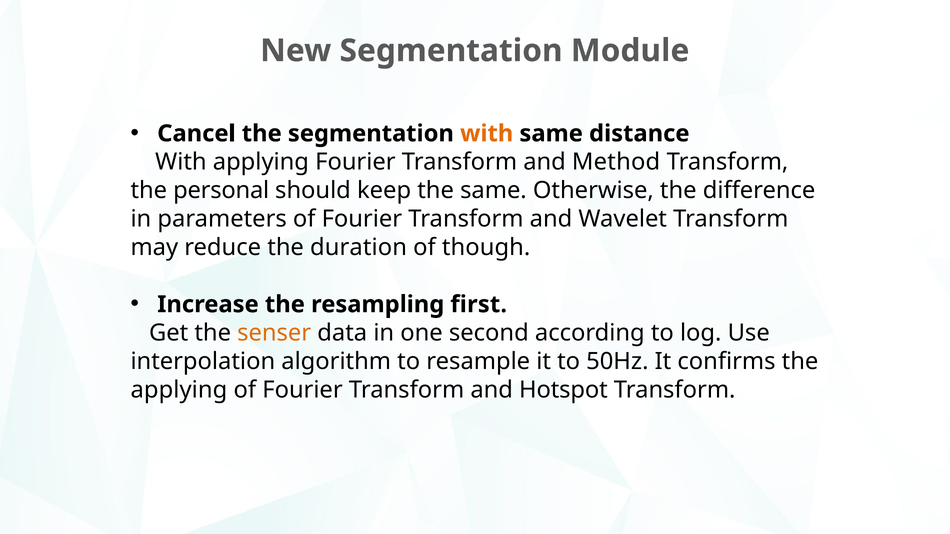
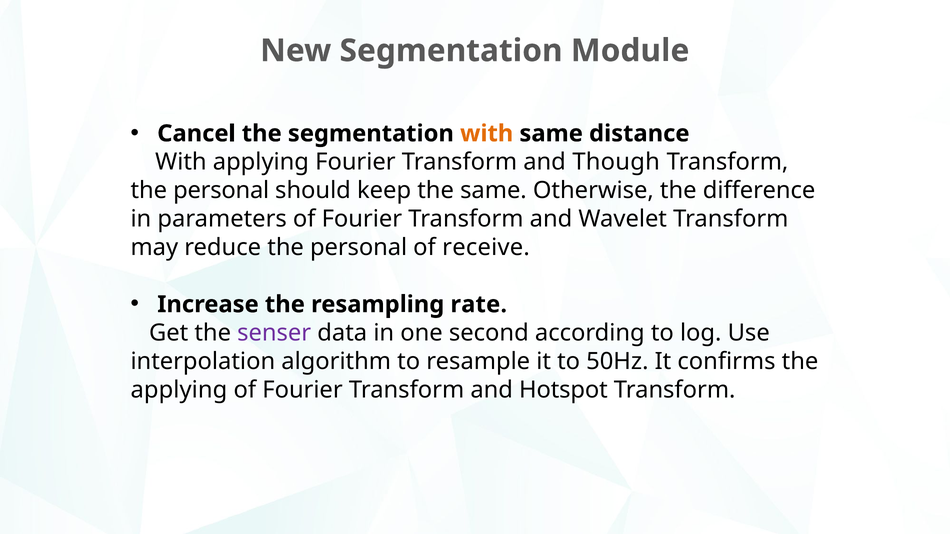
Method: Method -> Though (616, 162)
reduce the duration: duration -> personal (359, 248)
though: though -> receive (486, 248)
first: first -> rate (479, 305)
senser colour: orange -> purple (274, 333)
